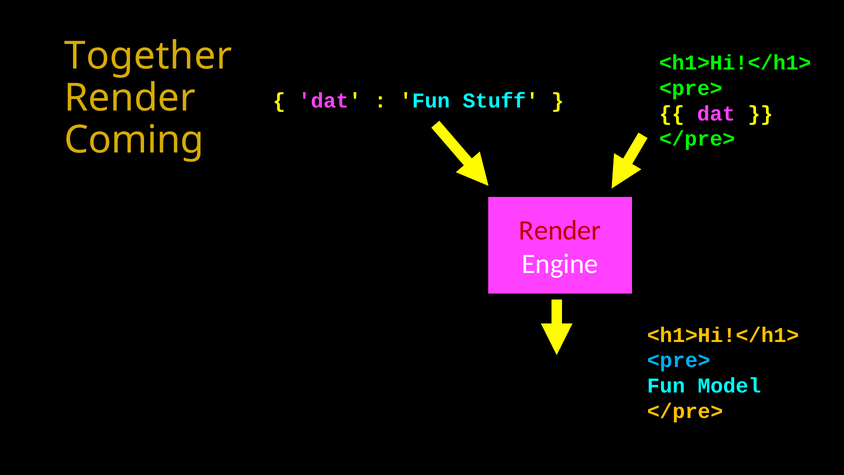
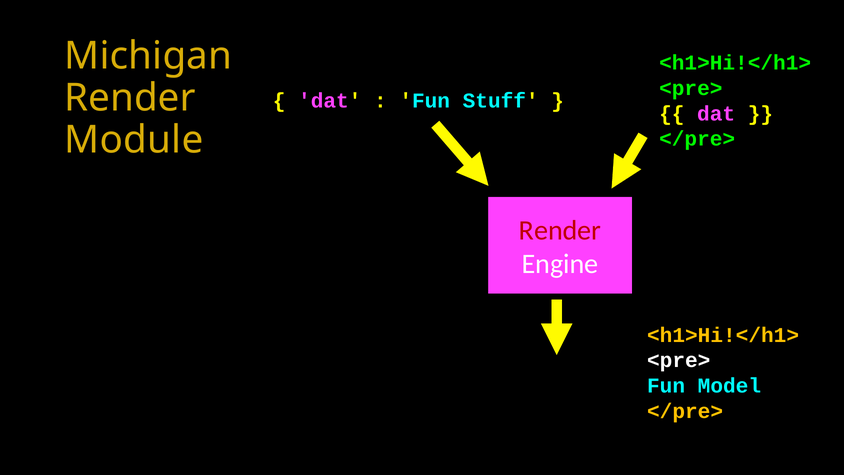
Together: Together -> Michigan (148, 56)
Coming: Coming -> Module (134, 140)
<pre> colour: light blue -> white (679, 360)
